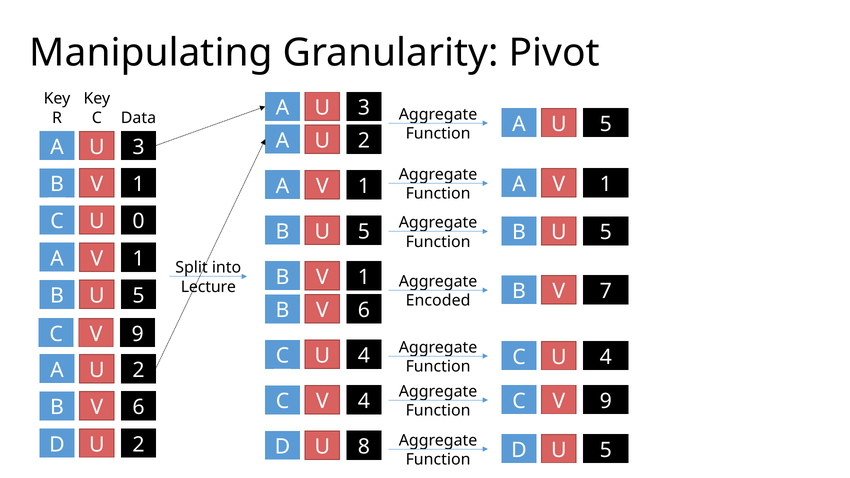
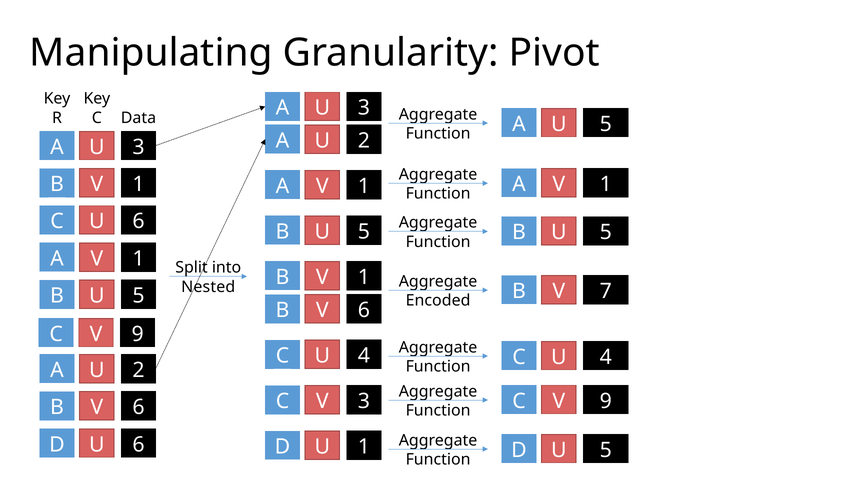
C 0: 0 -> 6 (138, 222)
Lecture: Lecture -> Nested (208, 287)
4: 4 -> 3 (364, 401)
D 2: 2 -> 6 (138, 445)
D 8: 8 -> 1 (364, 447)
